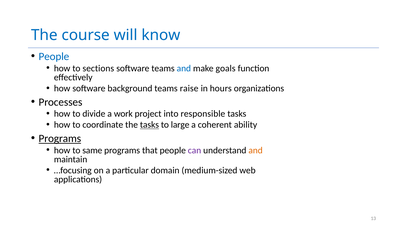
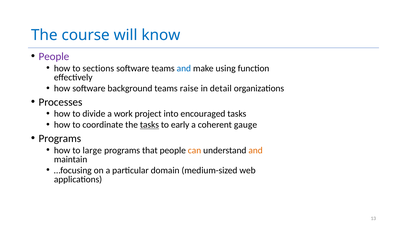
People colour: blue -> purple (54, 57)
goals: goals -> using (226, 68)
hours: hours -> detail (221, 88)
responsible: responsible -> encouraged (203, 114)
large: large -> early (180, 125)
ability: ability -> gauge (246, 125)
Programs underline: present -> none (60, 138)
same: same -> large (92, 150)
can colour: purple -> orange (195, 150)
